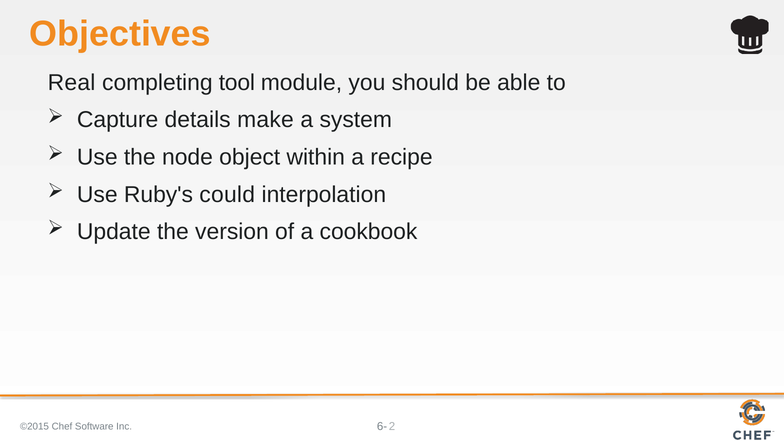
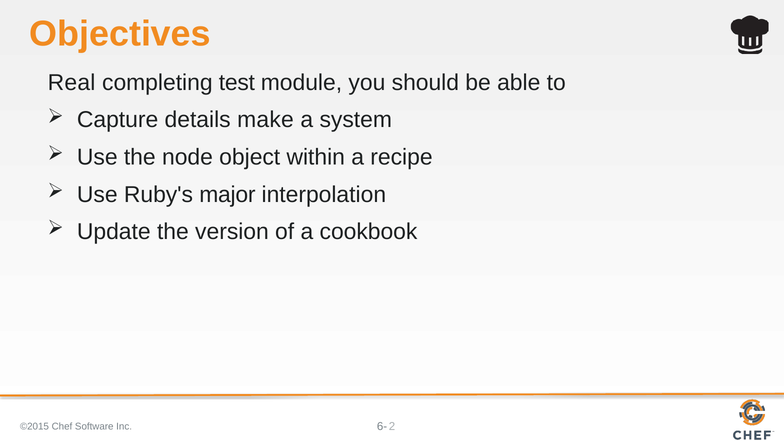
tool: tool -> test (237, 83)
could: could -> major (227, 194)
